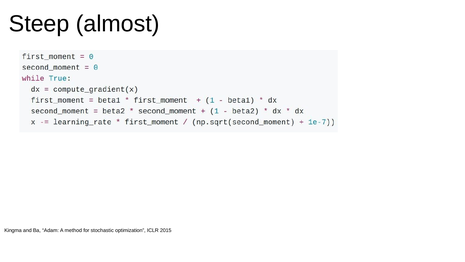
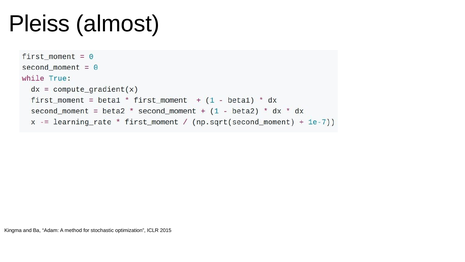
Steep: Steep -> Pleiss (39, 24)
